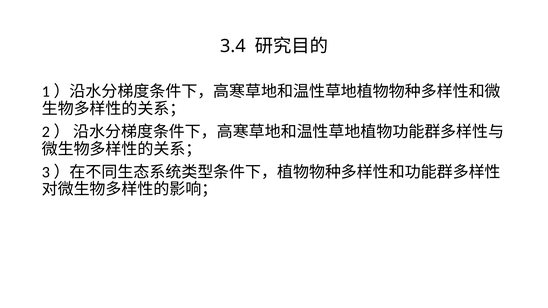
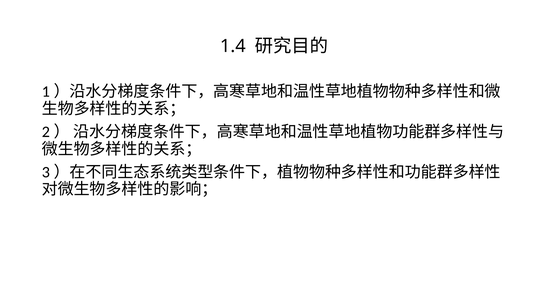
3.4: 3.4 -> 1.4 (233, 46)
